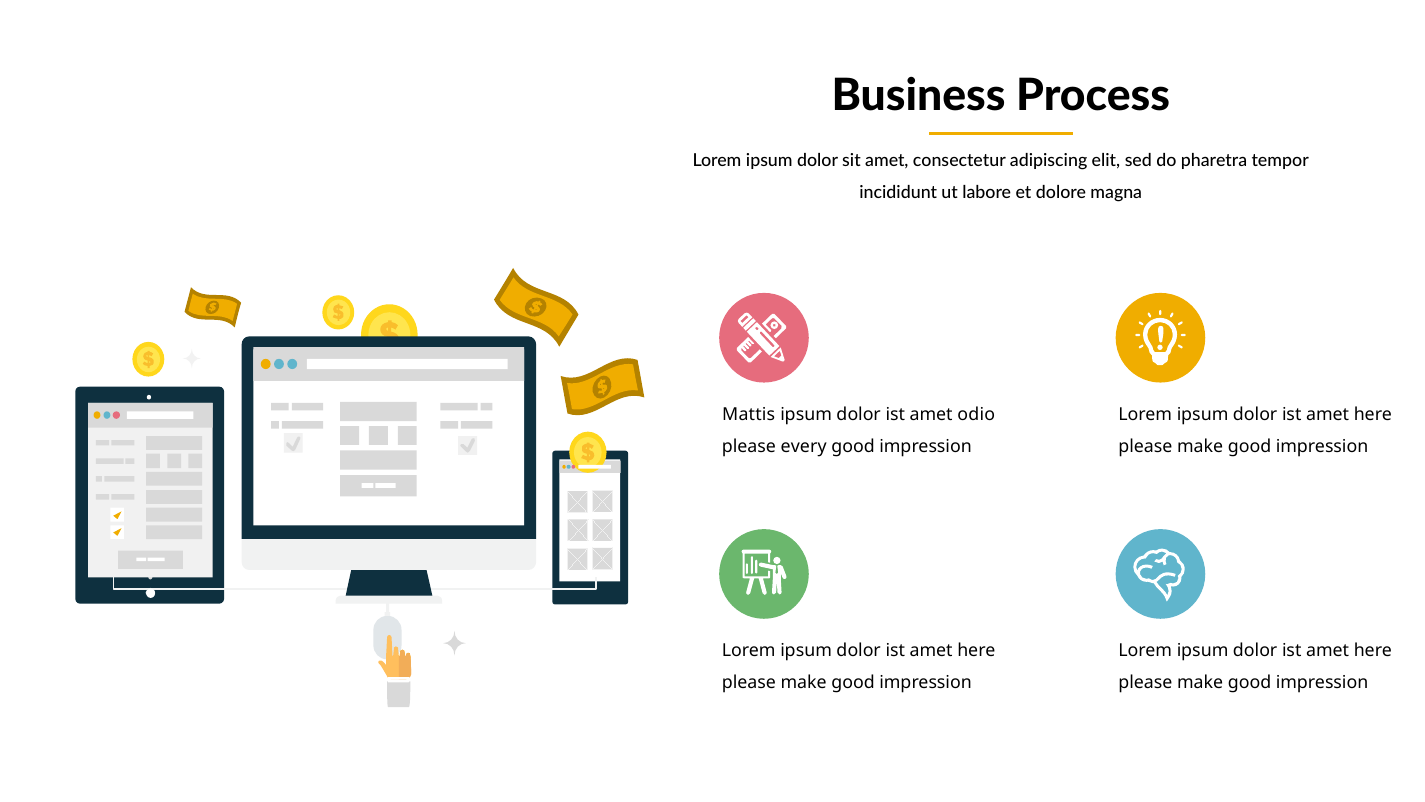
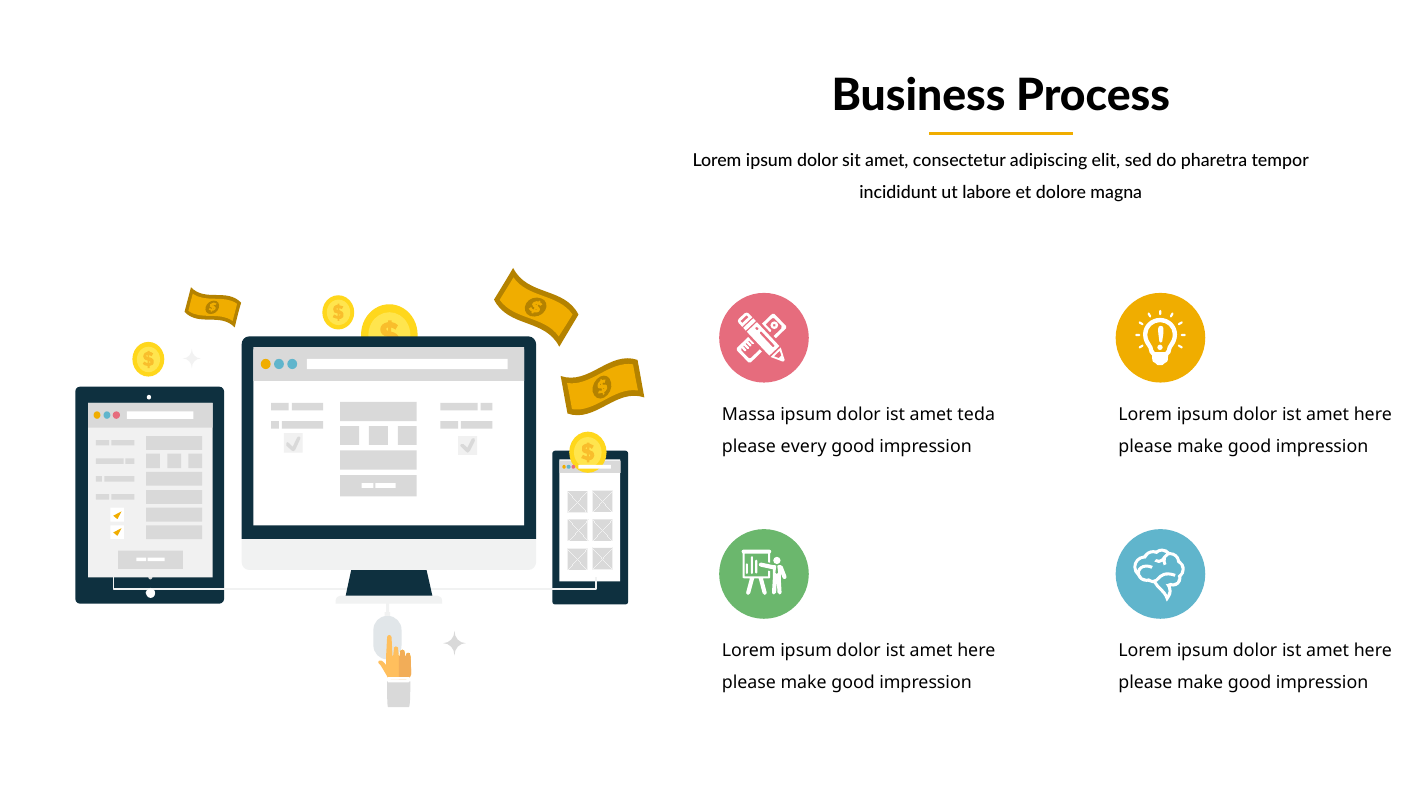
Mattis: Mattis -> Massa (749, 414)
odio: odio -> teda (976, 414)
